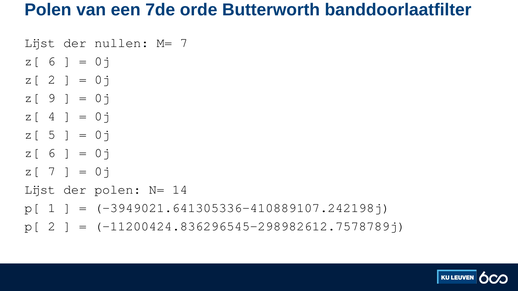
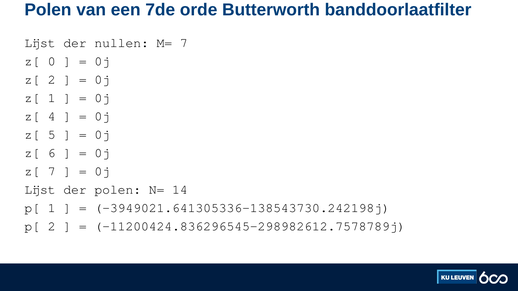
6: 6 -> 0 (52, 61)
z[ 9: 9 -> 1 (52, 98)
-3949021.641305336-410889107.242198j: -3949021.641305336-410889107.242198j -> -3949021.641305336-138543730.242198j (242, 208)
